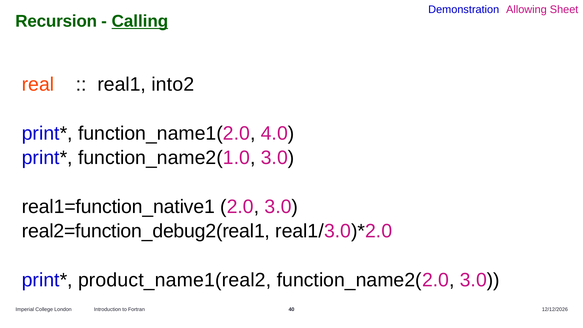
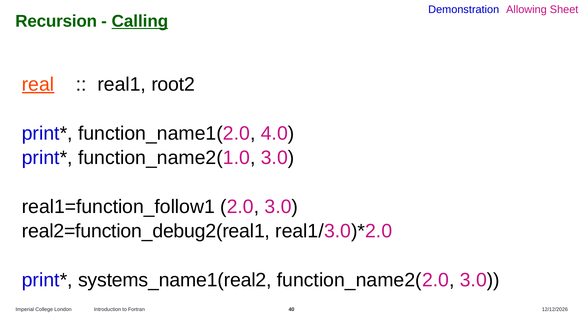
real underline: none -> present (38, 84)
into2: into2 -> root2 (173, 84)
real1=function_native1: real1=function_native1 -> real1=function_follow1 (118, 207)
product_name1(real2: product_name1(real2 -> systems_name1(real2 (175, 280)
